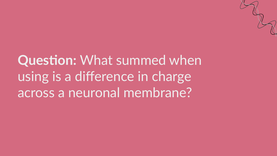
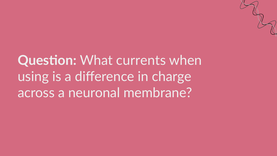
summed: summed -> currents (141, 60)
